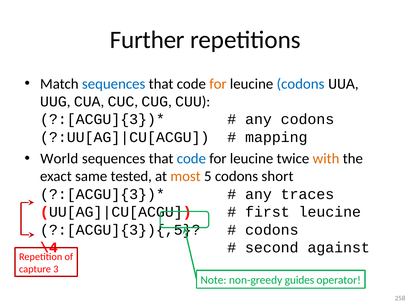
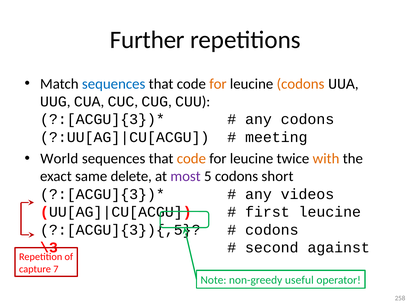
codons colour: blue -> orange (301, 84)
mapping: mapping -> meeting (276, 137)
code colour: blue -> orange (191, 159)
tested: tested -> delete (131, 177)
most colour: orange -> purple (186, 177)
traces: traces -> videos (307, 194)
\4: \4 -> \3 (49, 248)
3: 3 -> 7 (56, 269)
guides: guides -> useful (299, 280)
